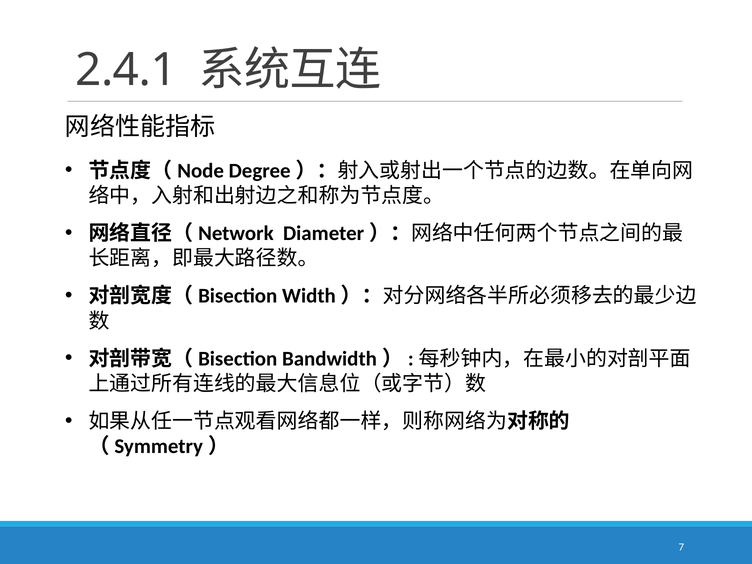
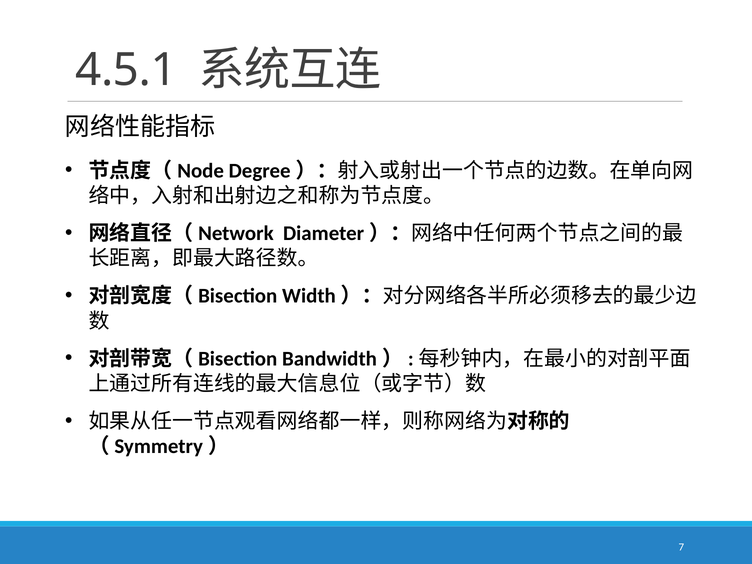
2.4.1: 2.4.1 -> 4.5.1 (126, 70)
